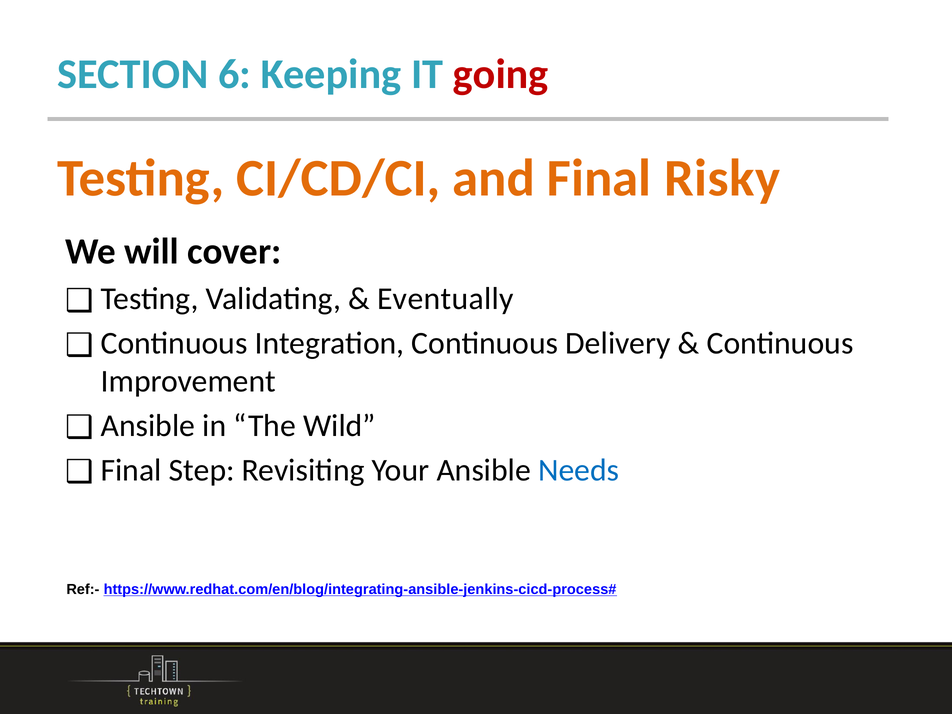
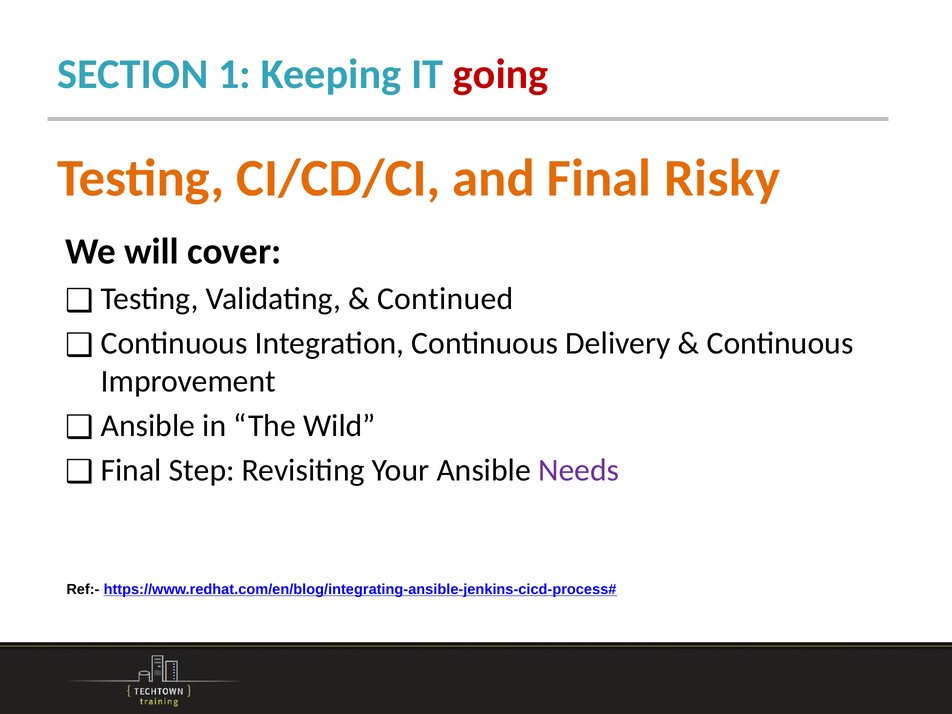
6: 6 -> 1 (235, 74)
Eventually: Eventually -> Continued (445, 299)
Needs colour: blue -> purple (579, 470)
